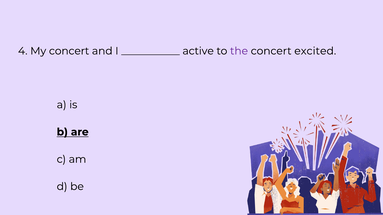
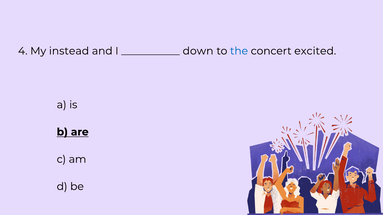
My concert: concert -> instead (69, 51)
active: active -> down (198, 51)
the colour: purple -> blue (239, 51)
